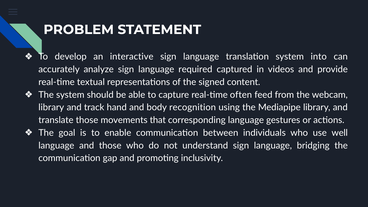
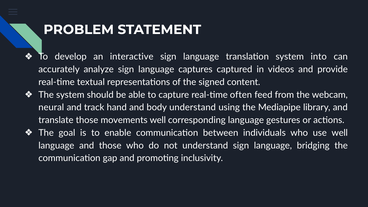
required: required -> captures (195, 69)
library: library -> neural (51, 107)
body recognition: recognition -> understand (193, 107)
movements that: that -> well (158, 120)
